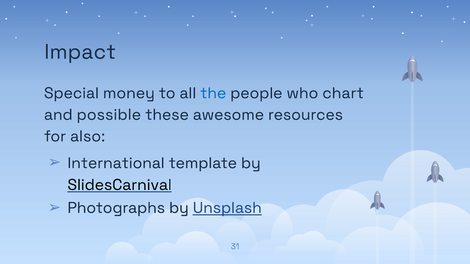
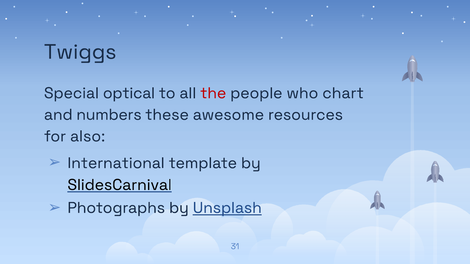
Impact: Impact -> Twiggs (80, 52)
money: money -> optical (129, 93)
the colour: blue -> red (213, 93)
possible: possible -> numbers (109, 115)
